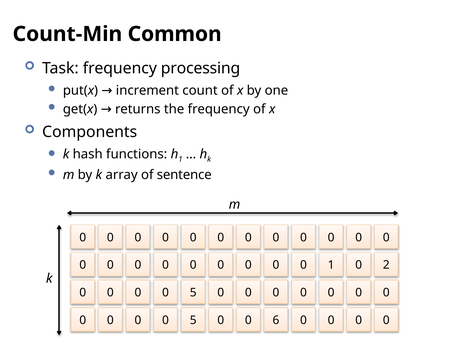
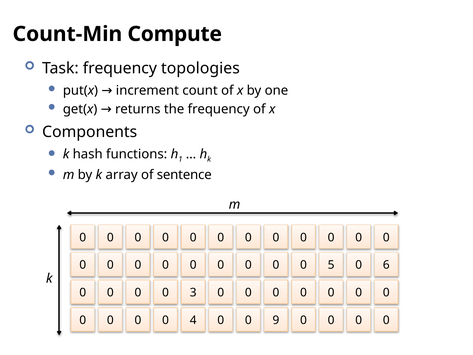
Common: Common -> Compute (175, 34)
processing: processing -> topologies (200, 68)
0 1: 1 -> 5 (331, 265)
2: 2 -> 6 (386, 265)
5: 5 -> 3 (193, 292)
5: 5 -> 4 (193, 320)
6: 6 -> 9 (276, 320)
